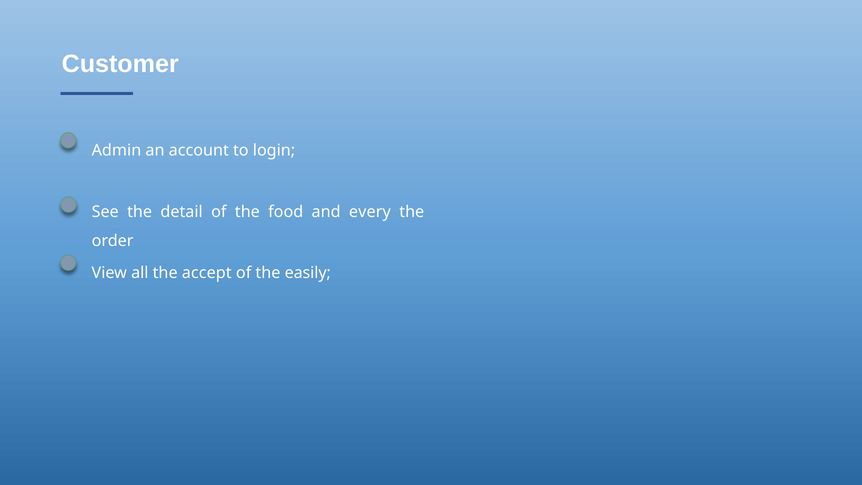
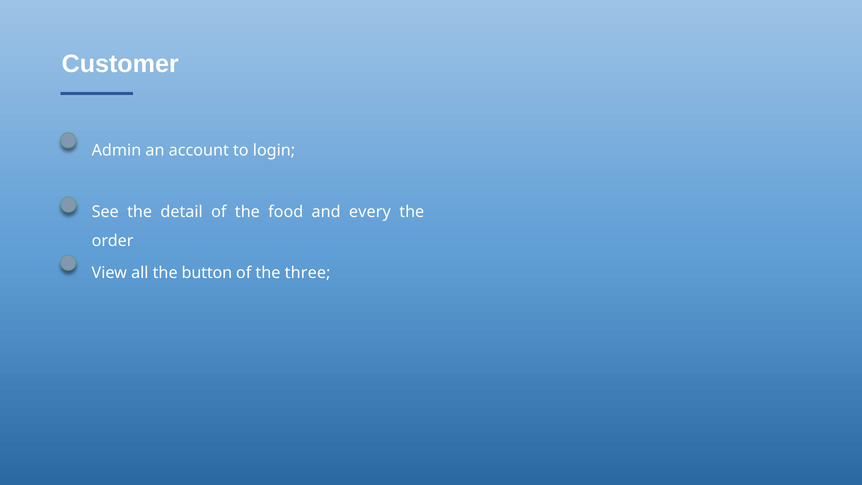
accept: accept -> button (207, 273)
easily: easily -> three (308, 273)
